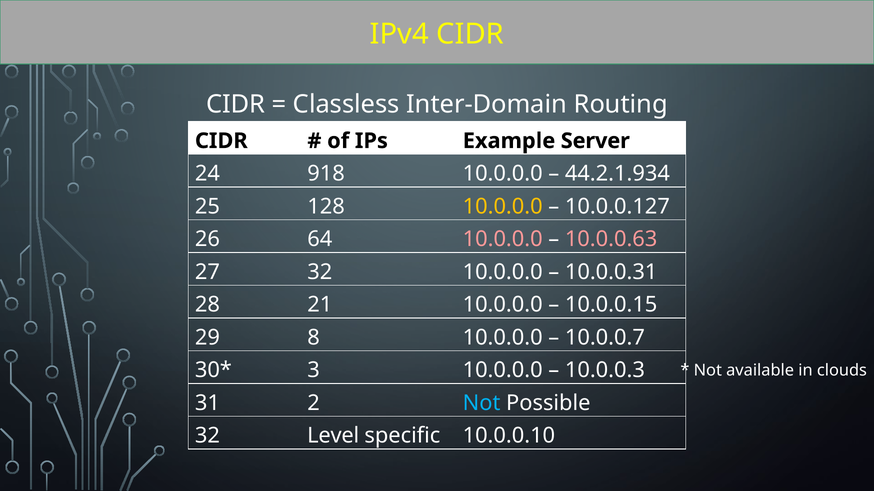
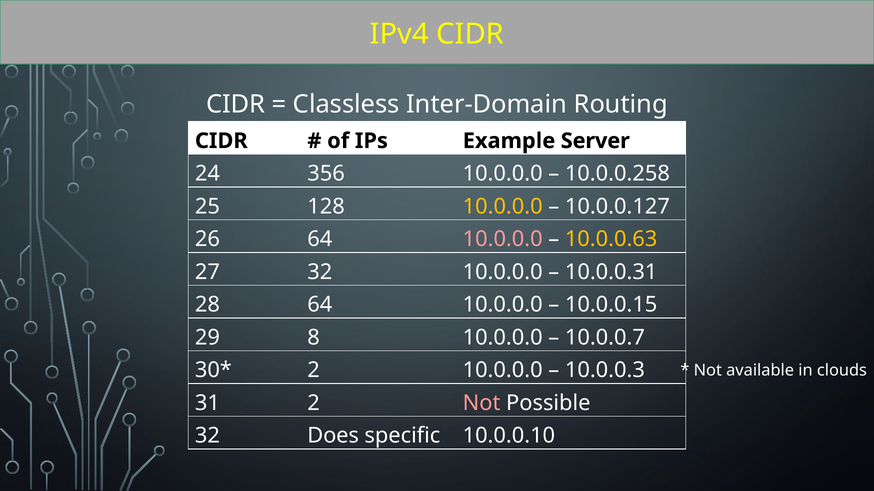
918: 918 -> 356 (326, 174)
44.2.1.934: 44.2.1.934 -> 10.0.0.258 (617, 174)
10.0.0.63 colour: pink -> yellow (611, 239)
28 21: 21 -> 64 (320, 305)
3: 3 -> 2 (314, 371)
Not colour: light blue -> pink (482, 403)
Level: Level -> Does (333, 436)
